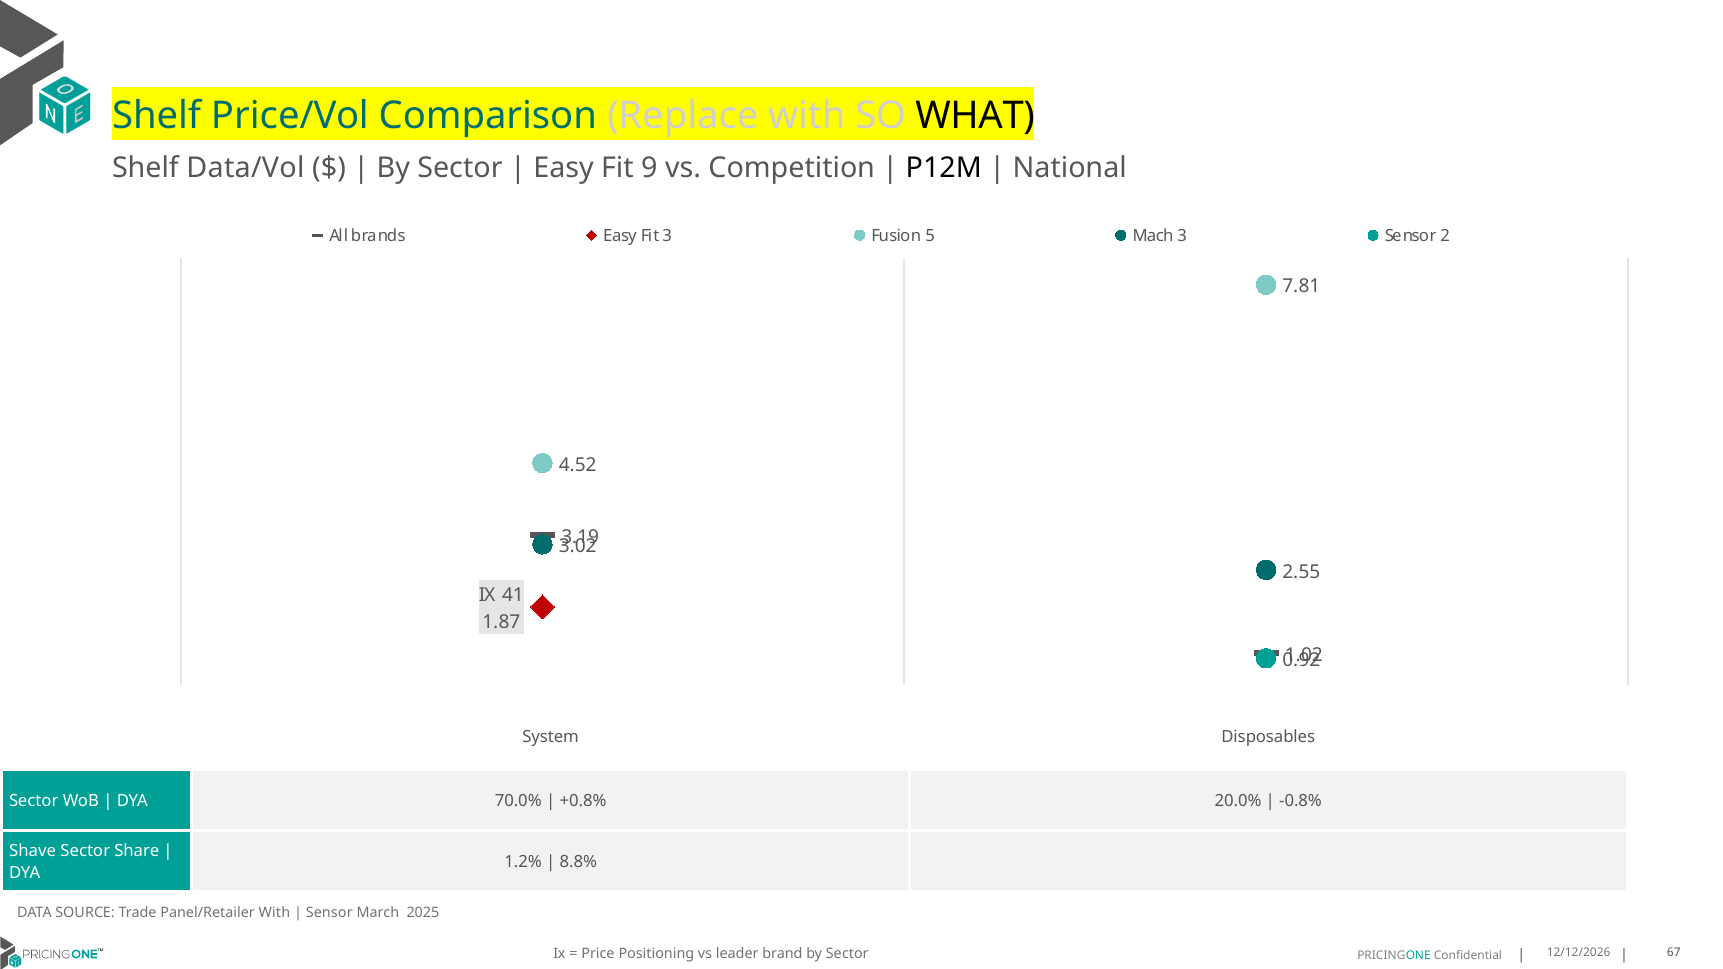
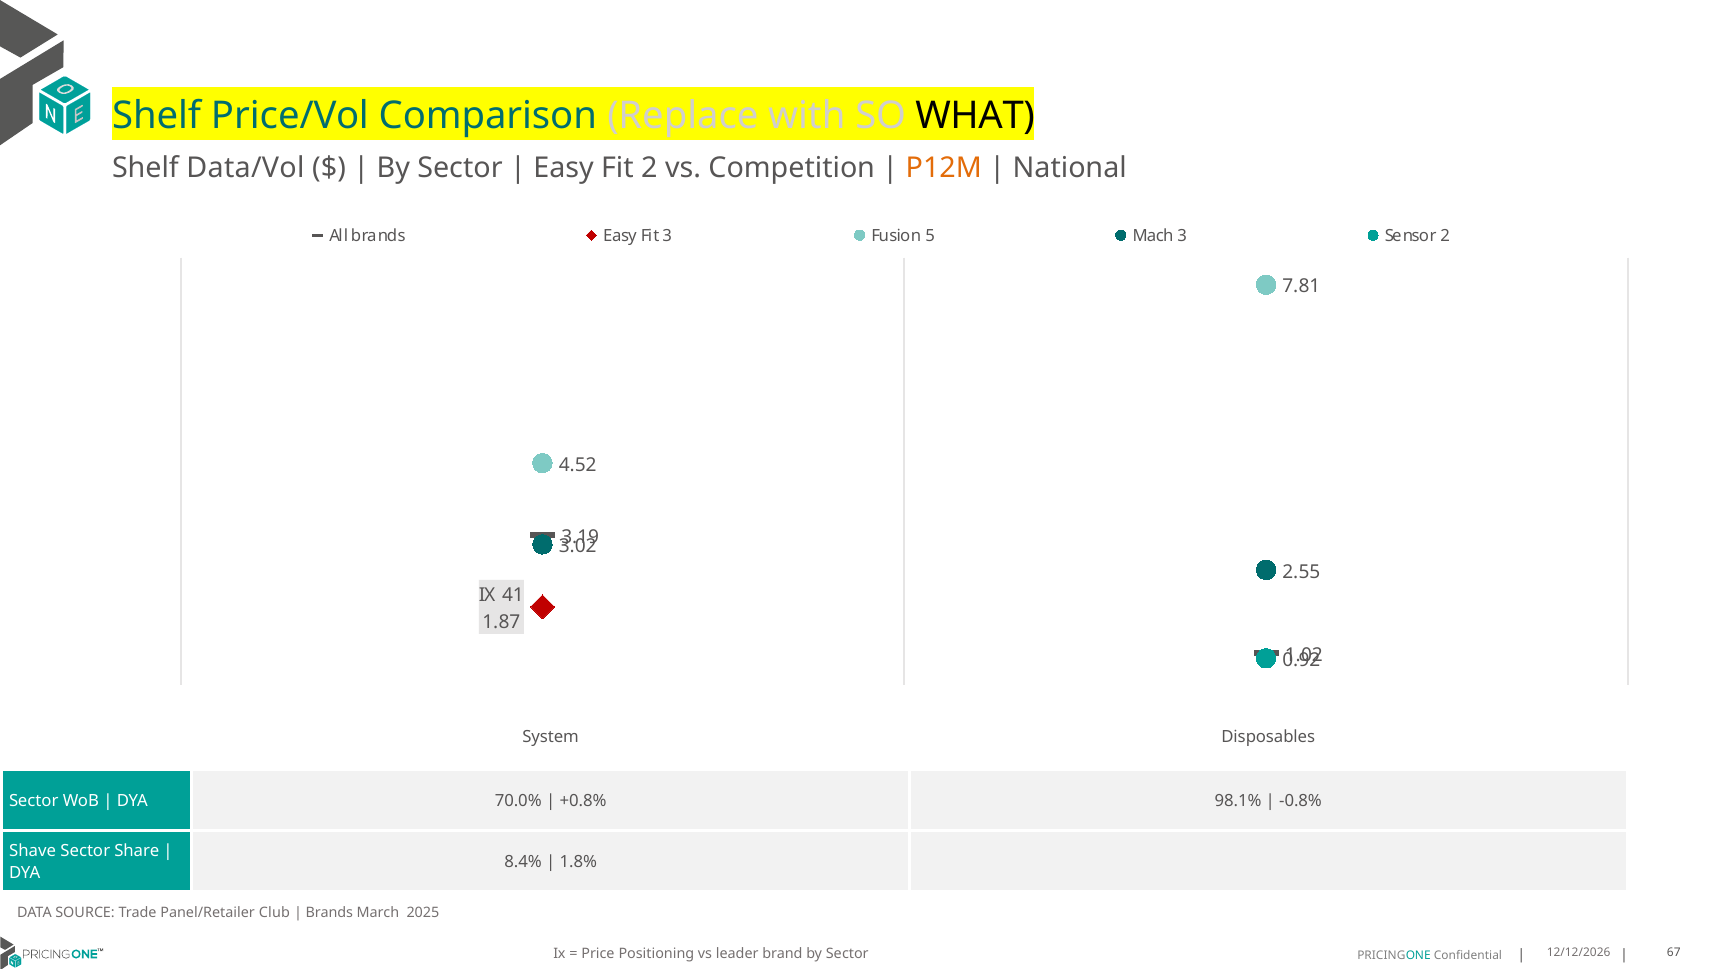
Fit 9: 9 -> 2 (649, 168)
P12M colour: black -> orange (944, 168)
20.0%: 20.0% -> 98.1% (1238, 801)
1.2%: 1.2% -> 8.4% (523, 862)
8.8%: 8.8% -> 1.8% (578, 862)
Panel/Retailer With: With -> Club (274, 913)
Sensor: Sensor -> Brands (329, 913)
